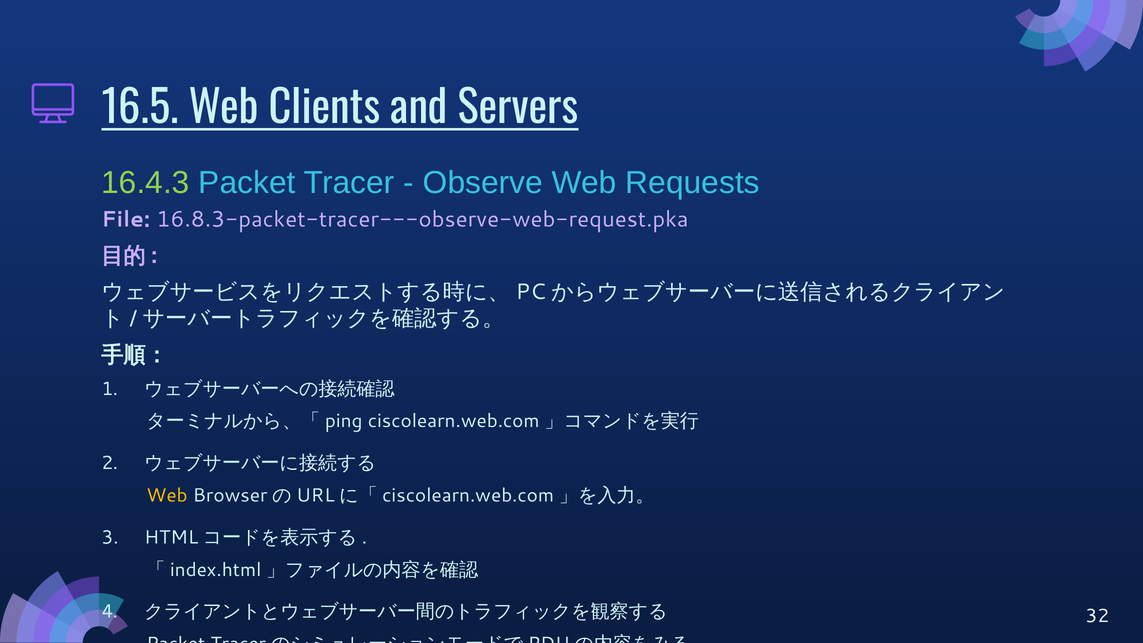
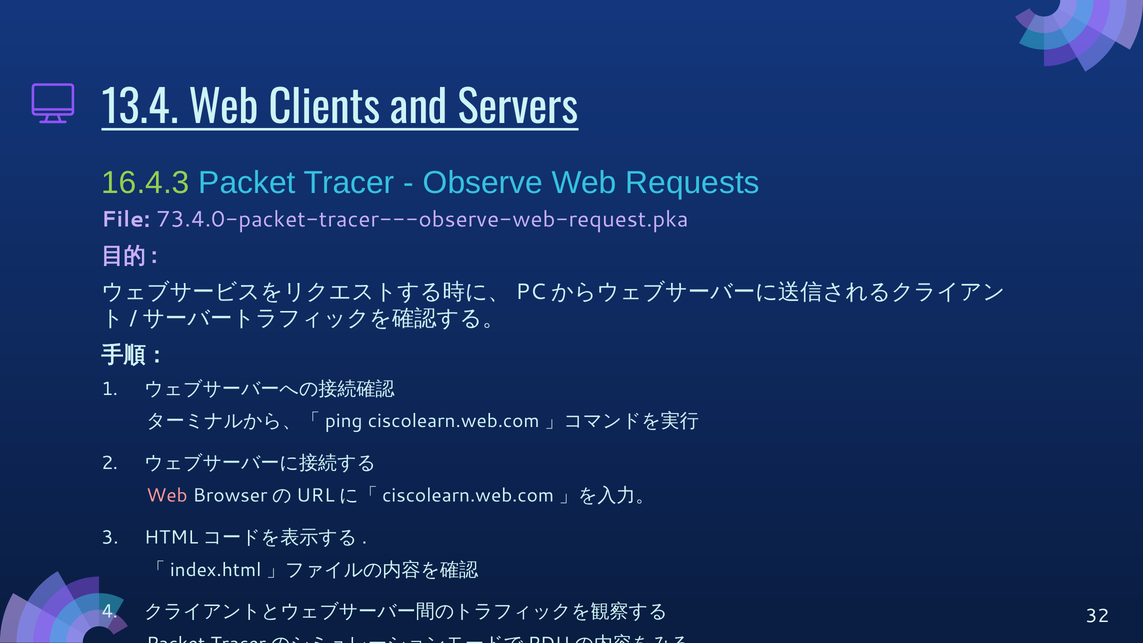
16.5: 16.5 -> 13.4 (140, 109)
16.8.3-packet-tracer---observe-web-request.pka: 16.8.3-packet-tracer---observe-web-request.pka -> 73.4.0-packet-tracer---observe-web-request.pka (422, 219)
Web colour: yellow -> pink (167, 495)
